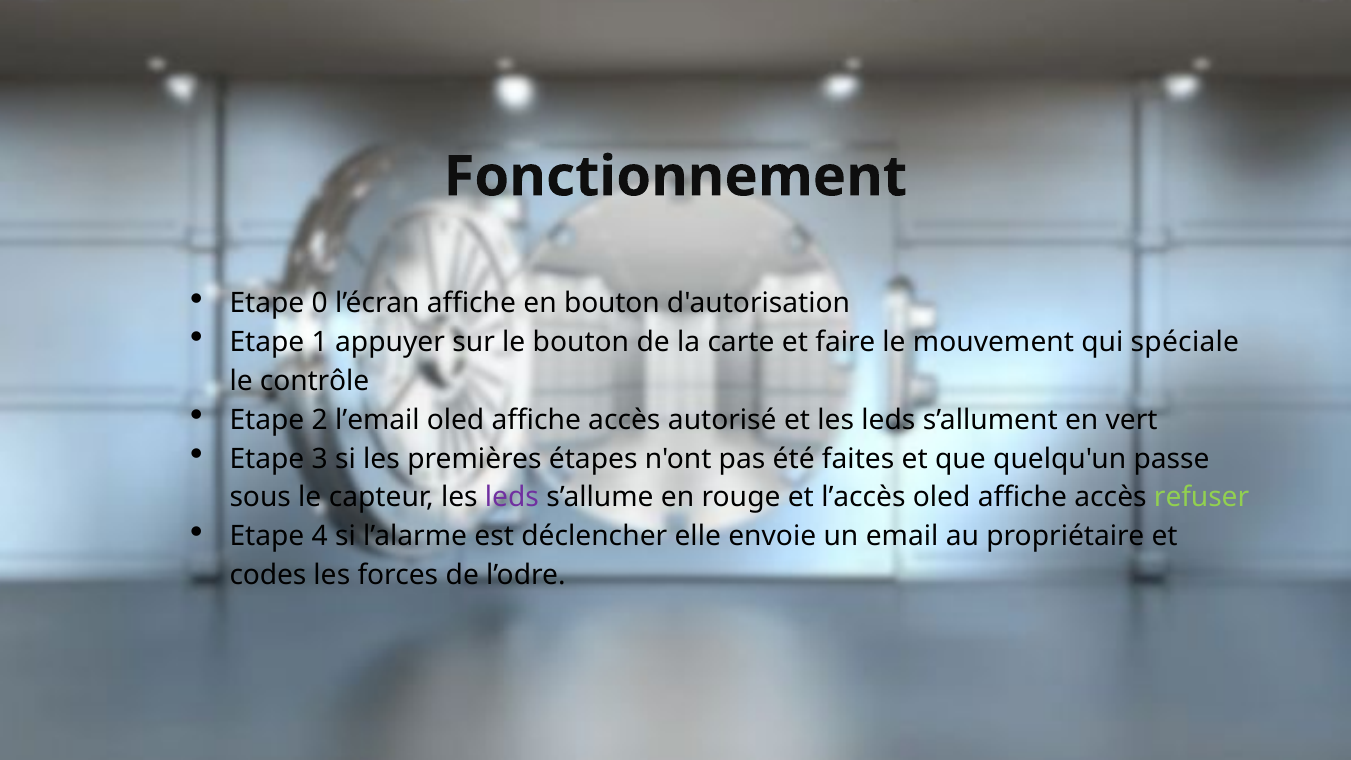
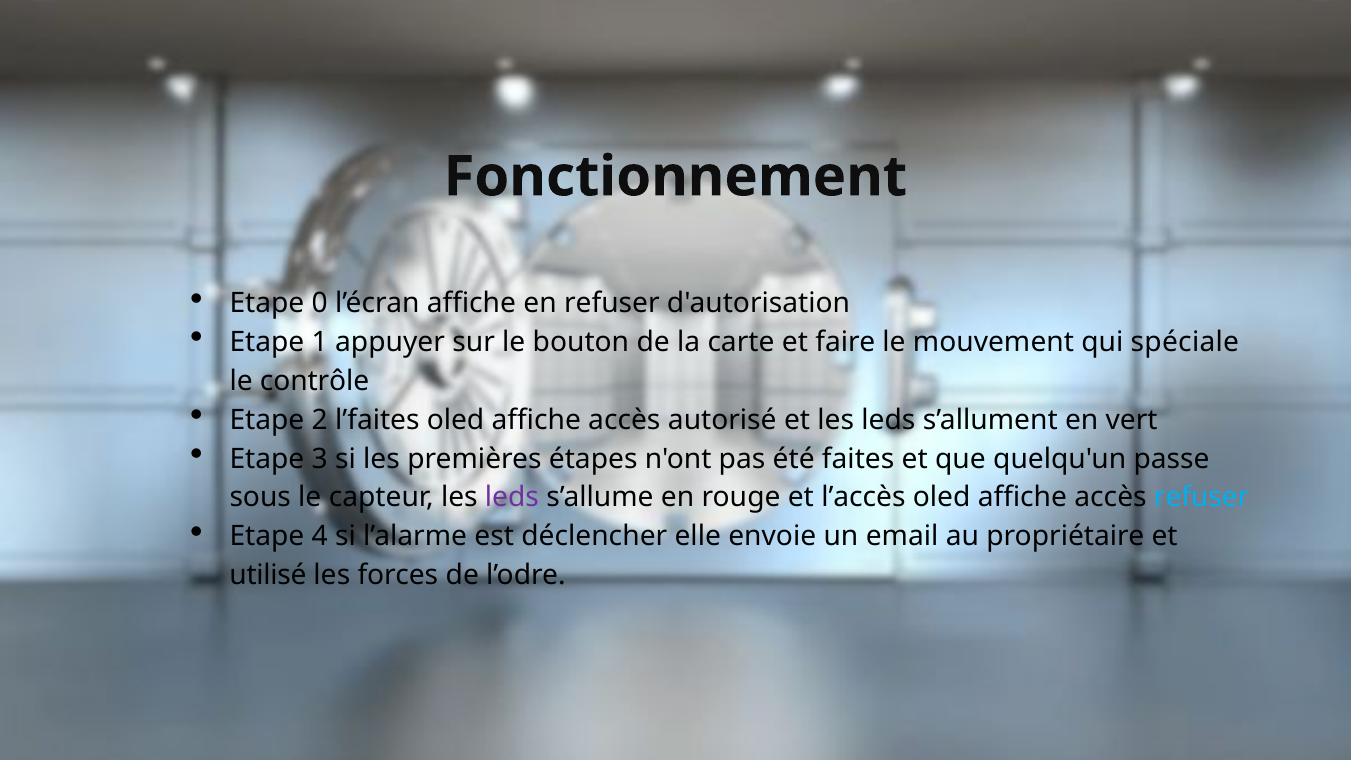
en bouton: bouton -> refuser (612, 303)
l’email: l’email -> l’faites (377, 420)
refuser colour: light green -> light blue (1202, 498)
codes: codes -> utilisé (268, 575)
